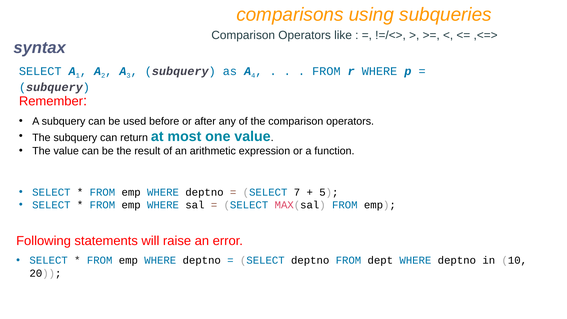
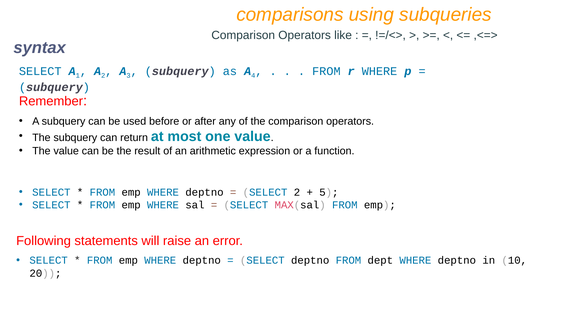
SELECT 7: 7 -> 2 (297, 192)
